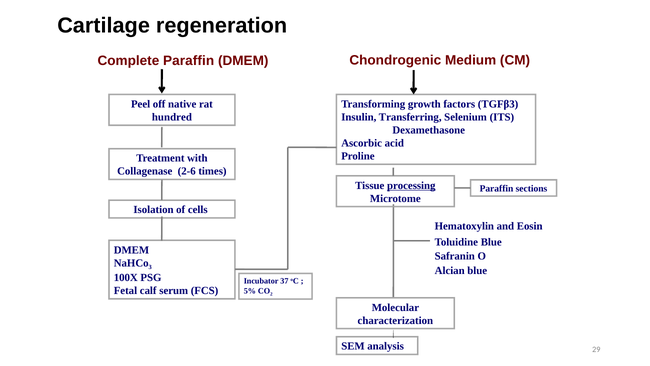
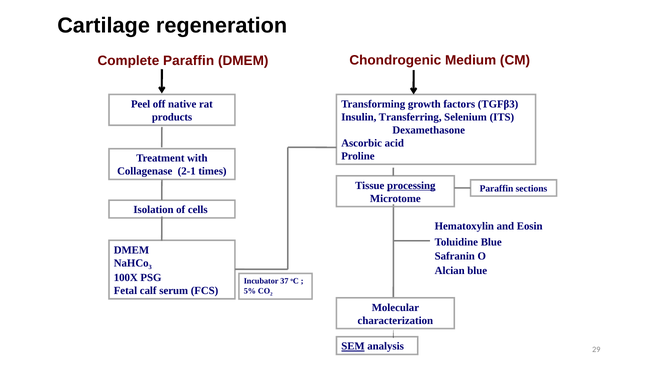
hundred: hundred -> products (172, 117)
2-6: 2-6 -> 2-1 (187, 171)
SEM underline: none -> present (353, 346)
